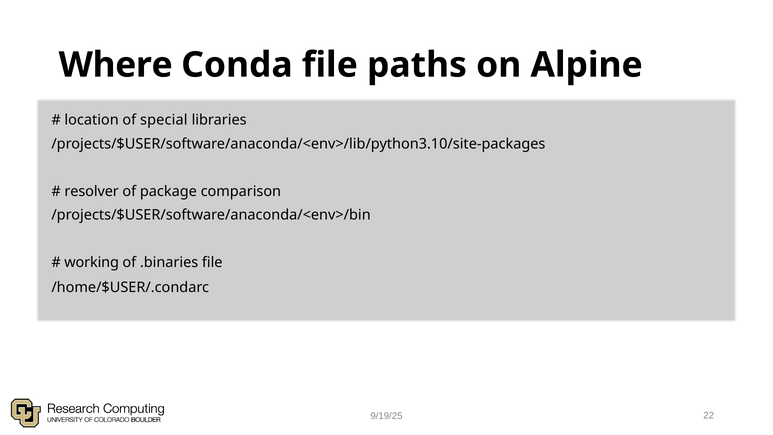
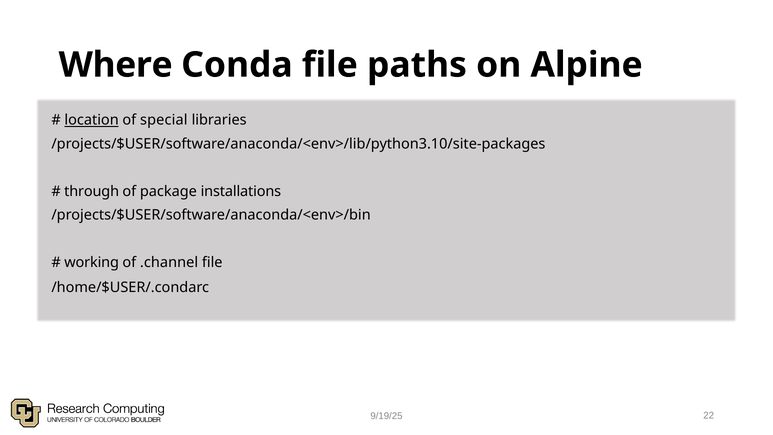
location underline: none -> present (92, 120)
resolver: resolver -> through (92, 191)
comparison: comparison -> installations (241, 191)
.binaries: .binaries -> .channel (169, 262)
